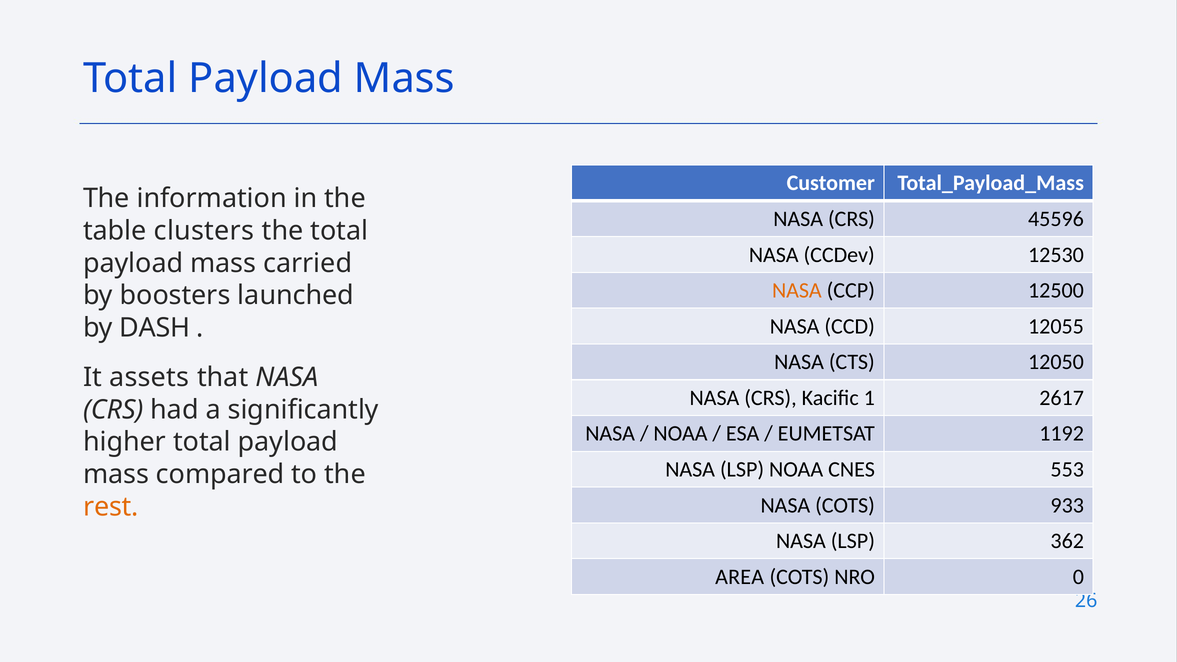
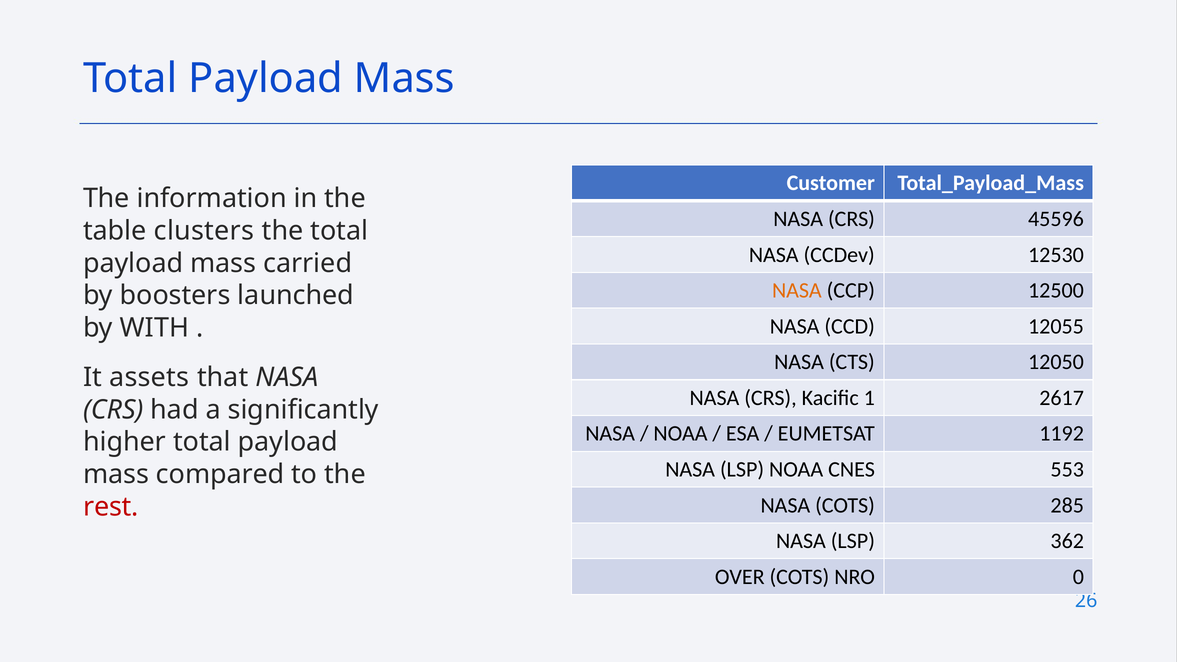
DASH: DASH -> WITH (154, 328)
933: 933 -> 285 (1067, 505)
rest colour: orange -> red (111, 507)
AREA: AREA -> OVER (740, 577)
